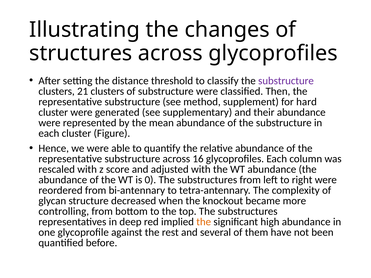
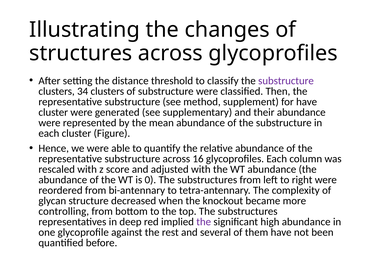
21: 21 -> 34 (83, 91)
for hard: hard -> have (307, 102)
the colour: orange -> purple (204, 222)
